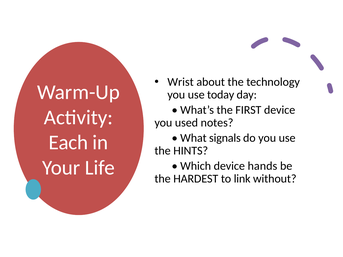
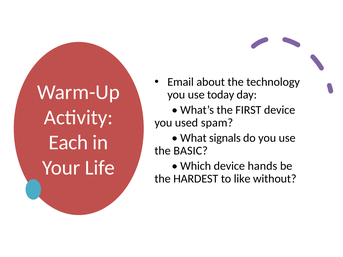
Wrist: Wrist -> Email (181, 82)
notes: notes -> spam (217, 123)
HINTS: HINTS -> BASIC (191, 151)
link: link -> like (242, 179)
